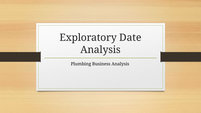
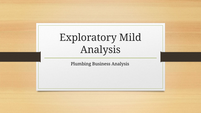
Date: Date -> Mild (130, 38)
